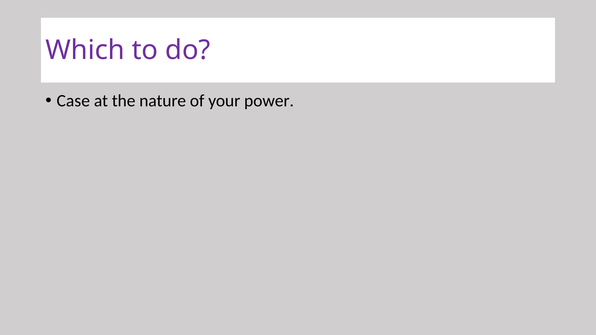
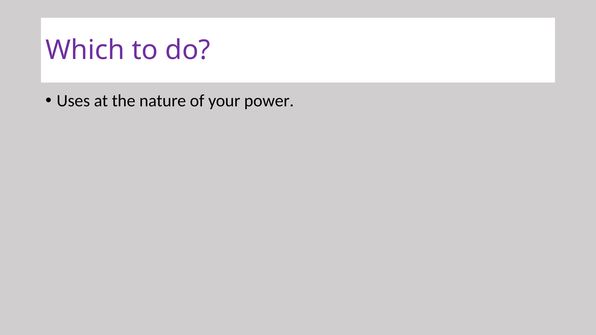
Case: Case -> Uses (73, 101)
